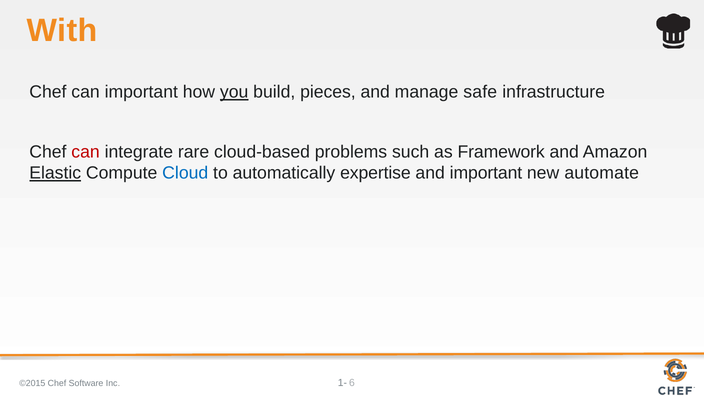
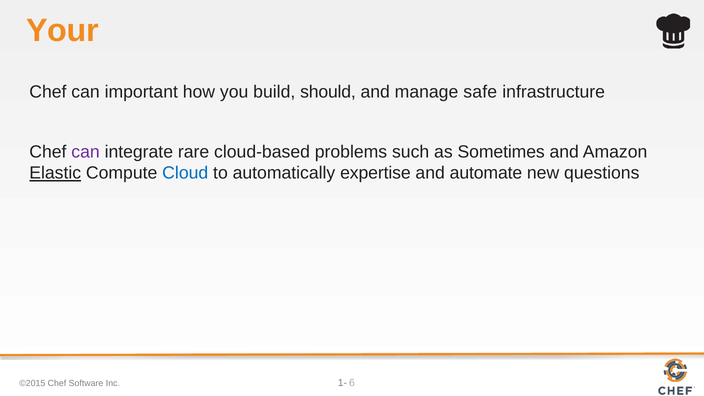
With: With -> Your (62, 30)
you underline: present -> none (234, 92)
pieces: pieces -> should (328, 92)
can colour: red -> purple (86, 152)
Framework: Framework -> Sometimes (501, 152)
and important: important -> automate (486, 173)
automate: automate -> questions (602, 173)
